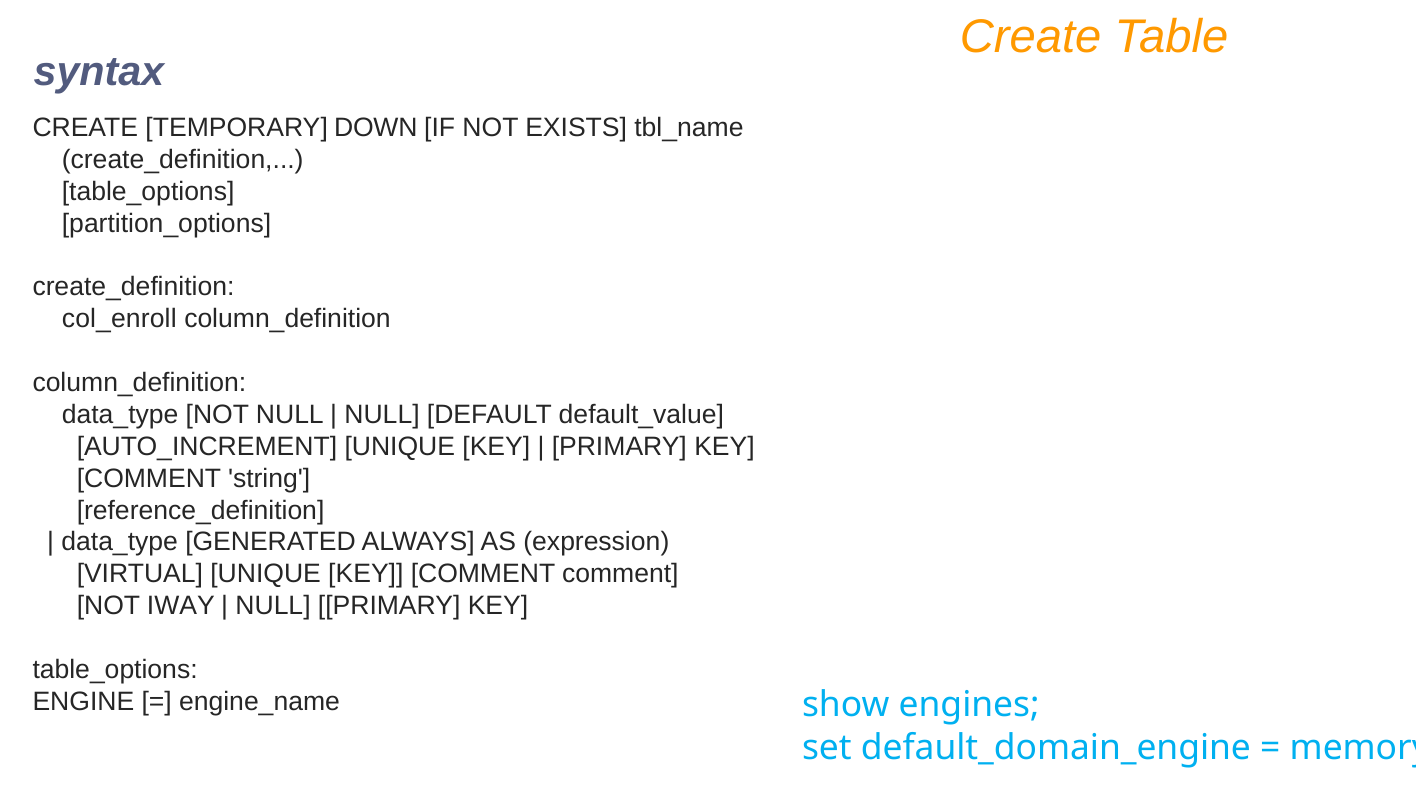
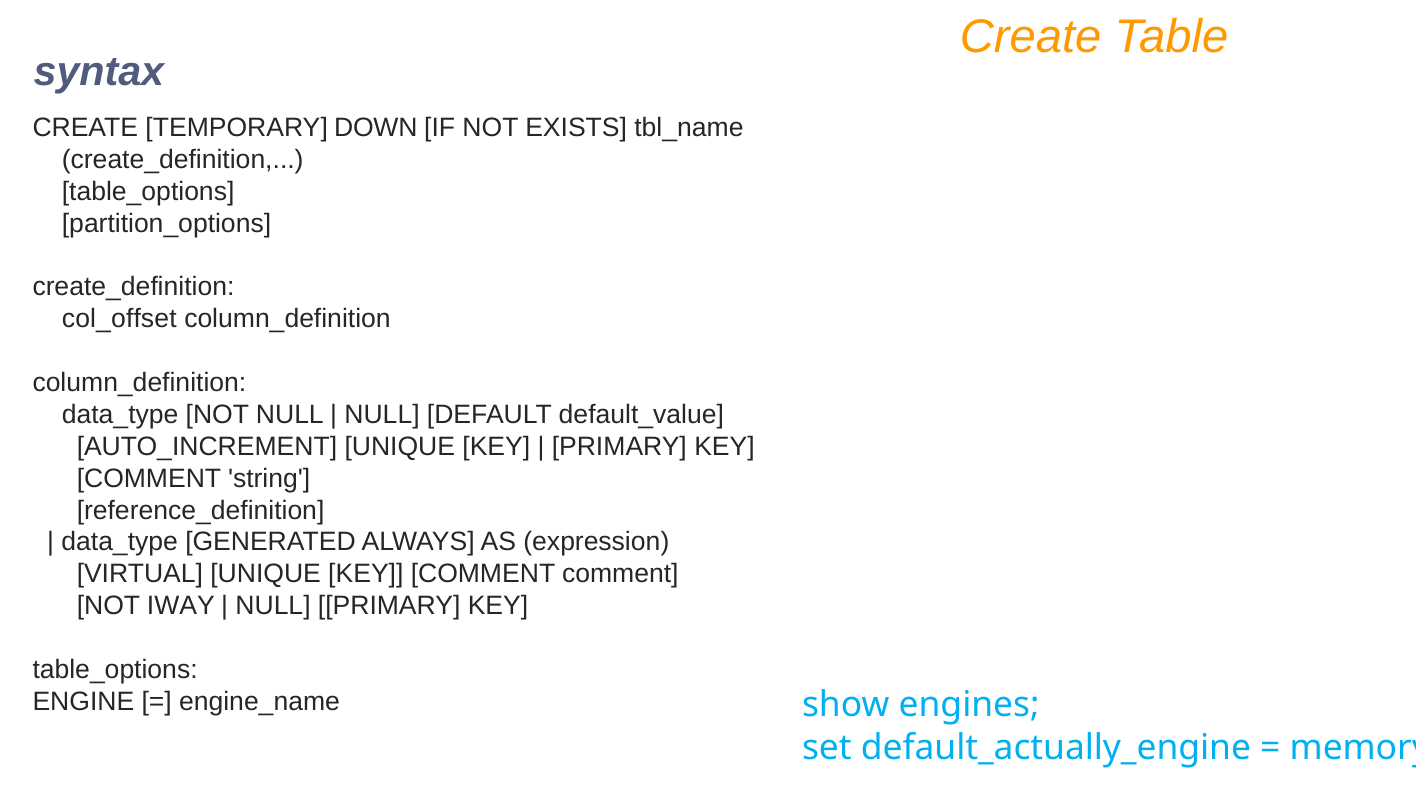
col_enroll: col_enroll -> col_offset (119, 319)
default_domain_engine: default_domain_engine -> default_actually_engine (1056, 747)
